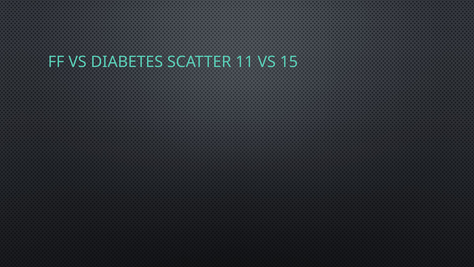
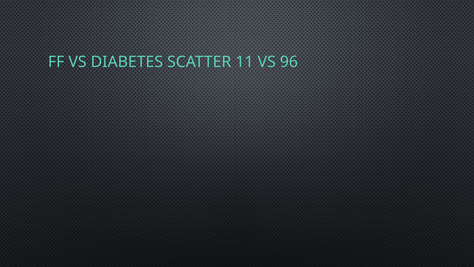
15: 15 -> 96 (289, 62)
